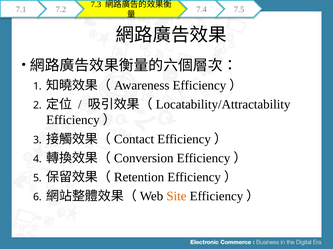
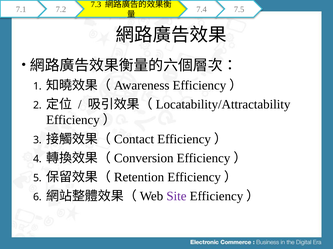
Site colour: orange -> purple (176, 197)
